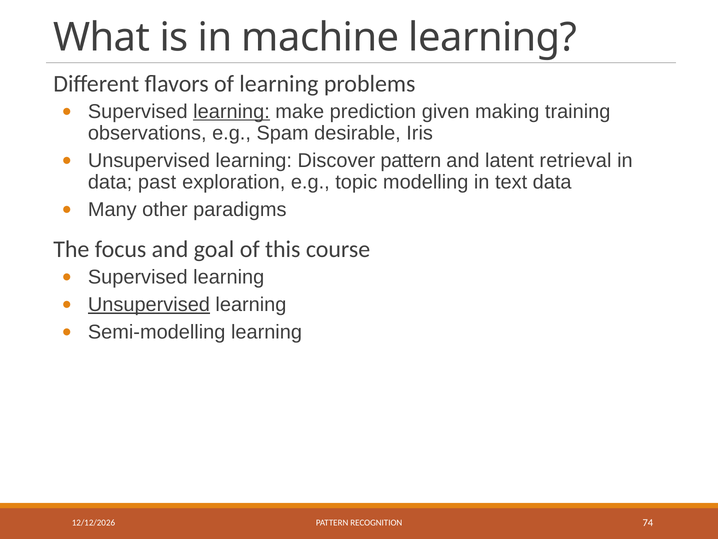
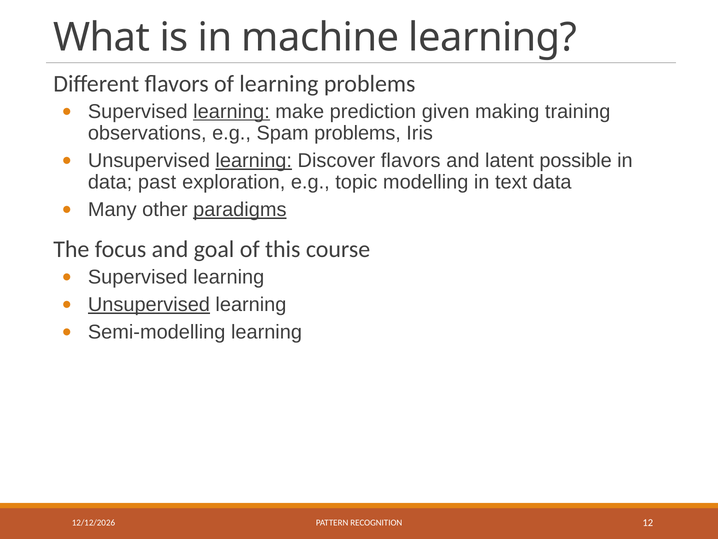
Spam desirable: desirable -> problems (358, 133)
learning underline: none -> present (254, 160)
Discover pattern: pattern -> flavors (411, 160)
retrieval: retrieval -> possible (576, 160)
paradigms underline: none -> present (240, 210)
74: 74 -> 12 (648, 522)
